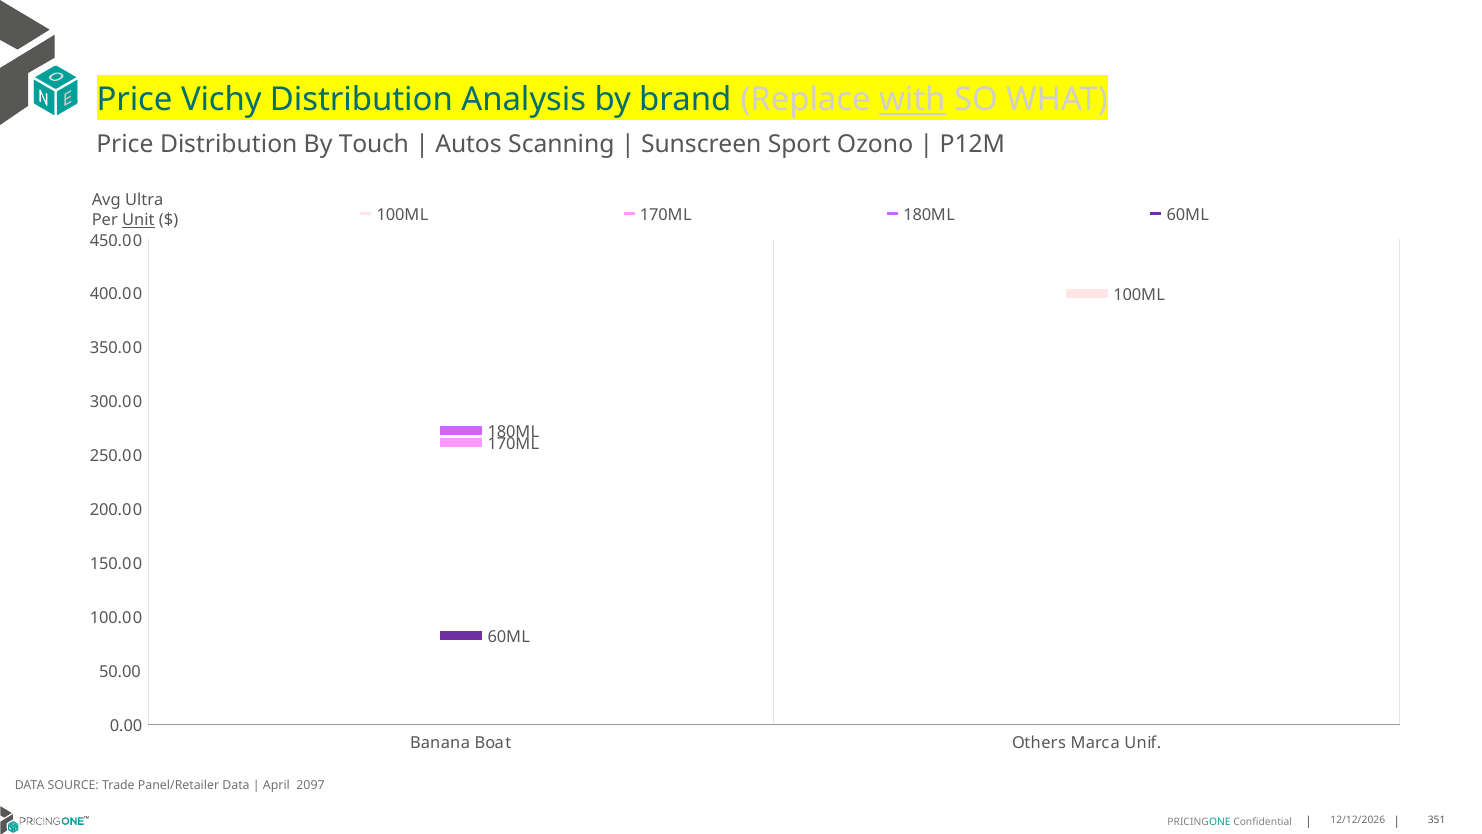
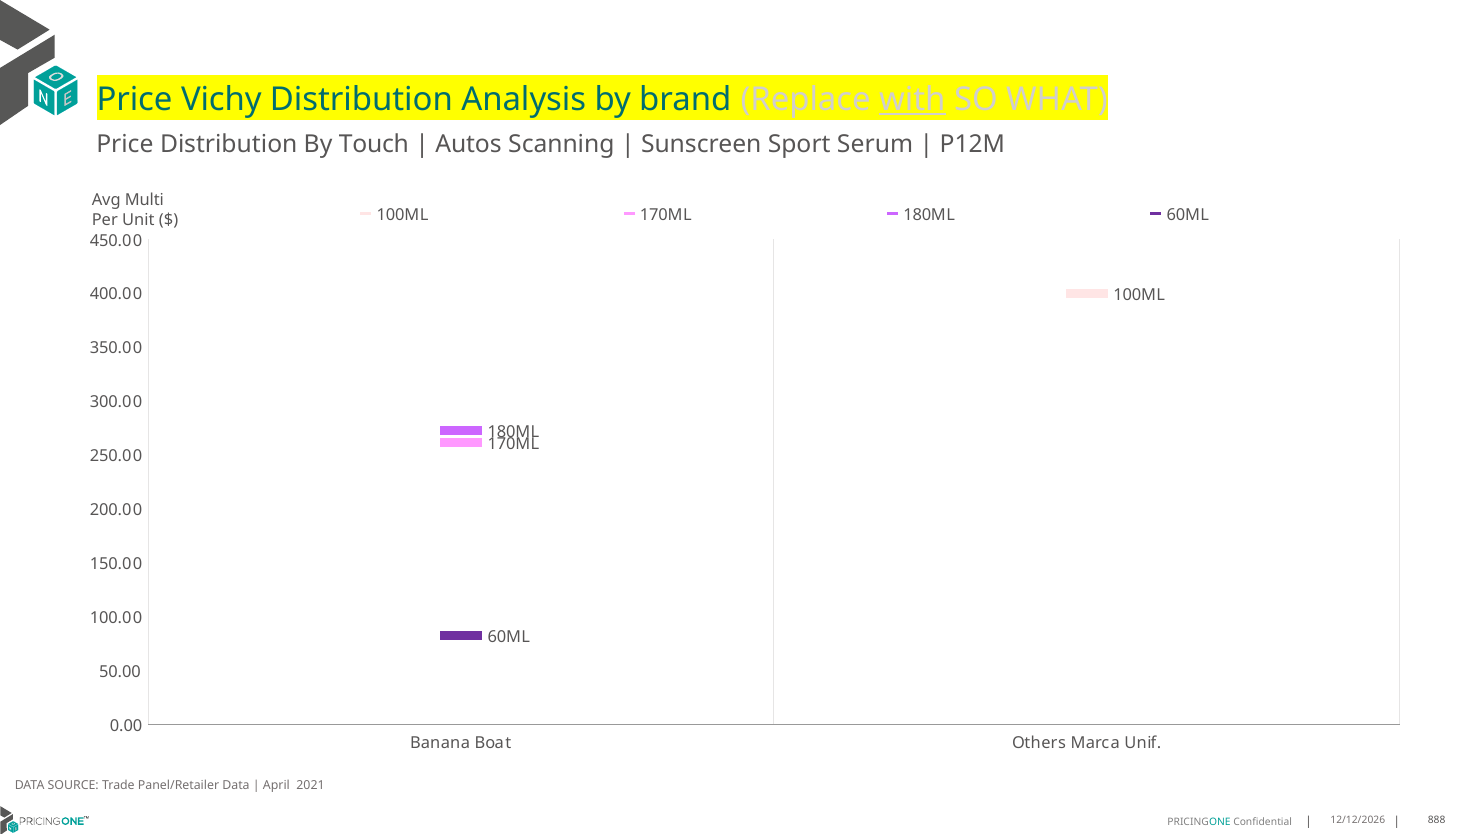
Ozono: Ozono -> Serum (875, 144)
Ultra: Ultra -> Multi (144, 200)
Unit underline: present -> none (138, 220)
2097: 2097 -> 2021 (311, 785)
351: 351 -> 888 (1437, 820)
